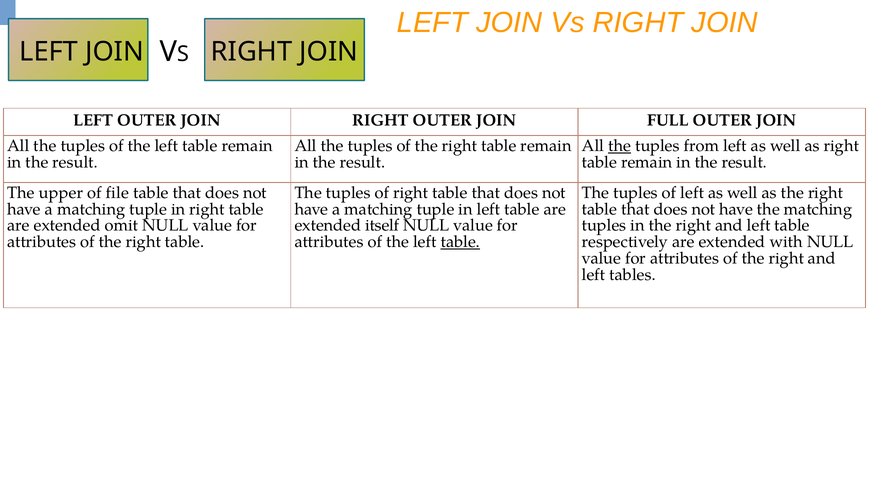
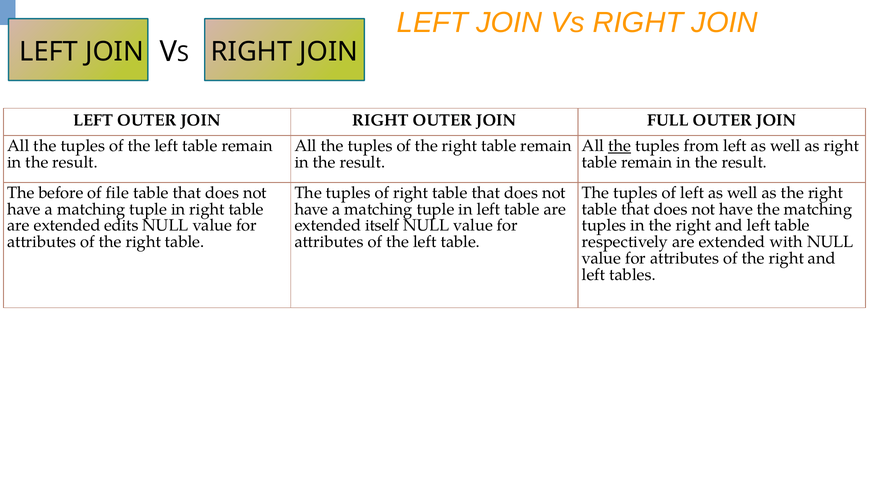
upper: upper -> before (61, 193)
omit: omit -> edits (121, 226)
table underline: present -> none (460, 242)
